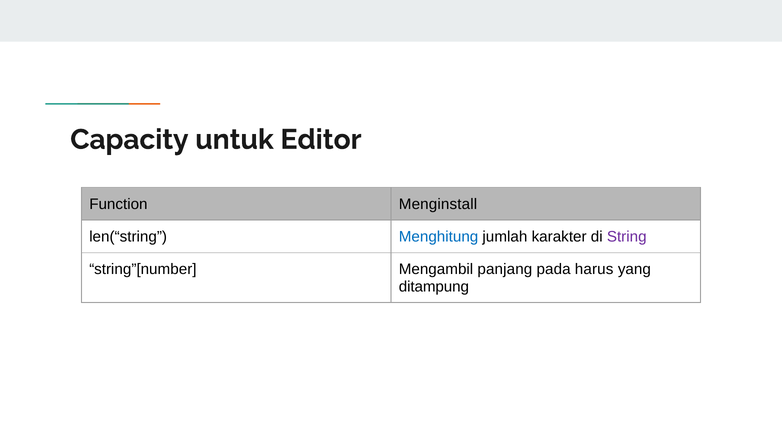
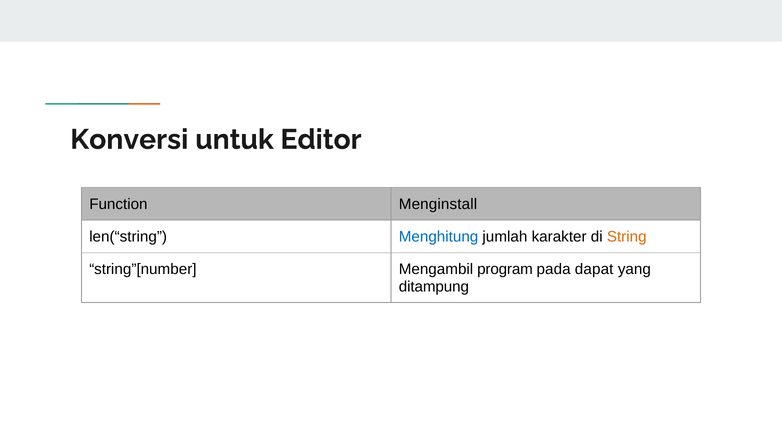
Capacity: Capacity -> Konversi (129, 140)
String colour: purple -> orange (627, 237)
panjang: panjang -> program (505, 269)
harus: harus -> dapat (594, 269)
